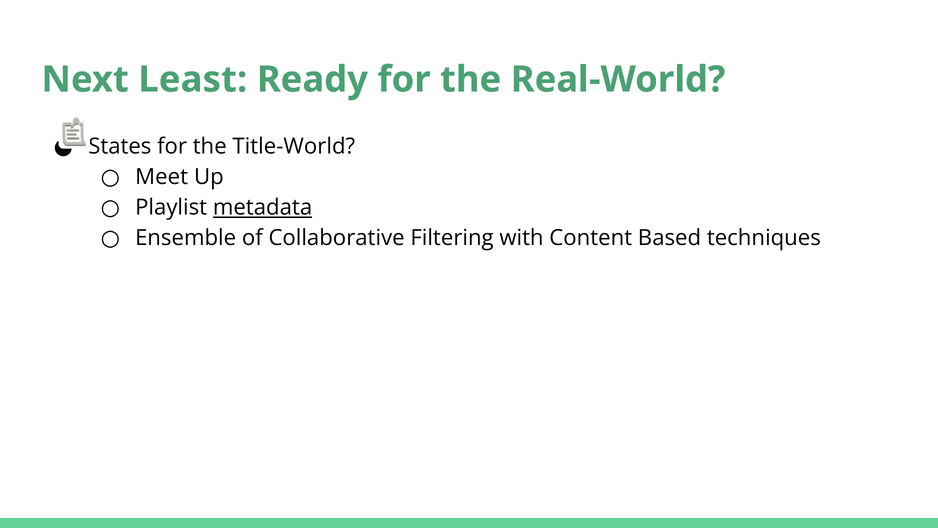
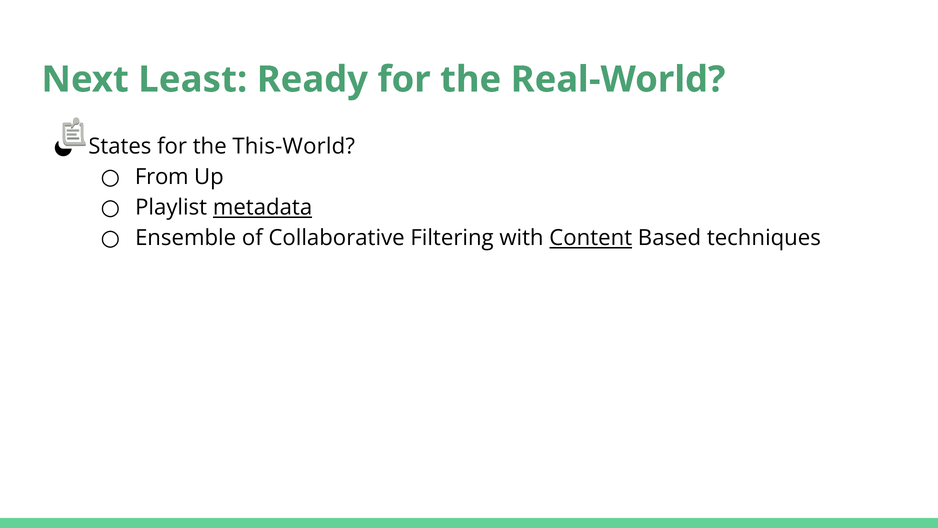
Title-World: Title-World -> This-World (294, 146)
Meet: Meet -> From (162, 177)
Content underline: none -> present (591, 238)
